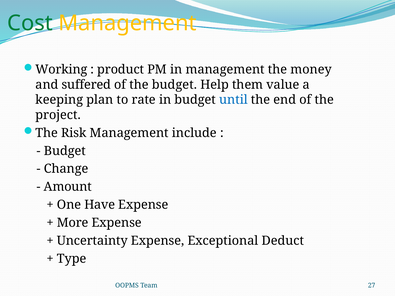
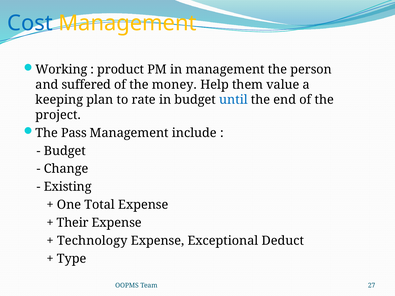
Cost colour: green -> blue (30, 23)
money: money -> person (311, 70)
the budget: budget -> money (174, 85)
Risk: Risk -> Pass (74, 133)
Amount: Amount -> Existing (68, 187)
Have: Have -> Total (100, 205)
More: More -> Their (73, 223)
Uncertainty: Uncertainty -> Technology (92, 241)
